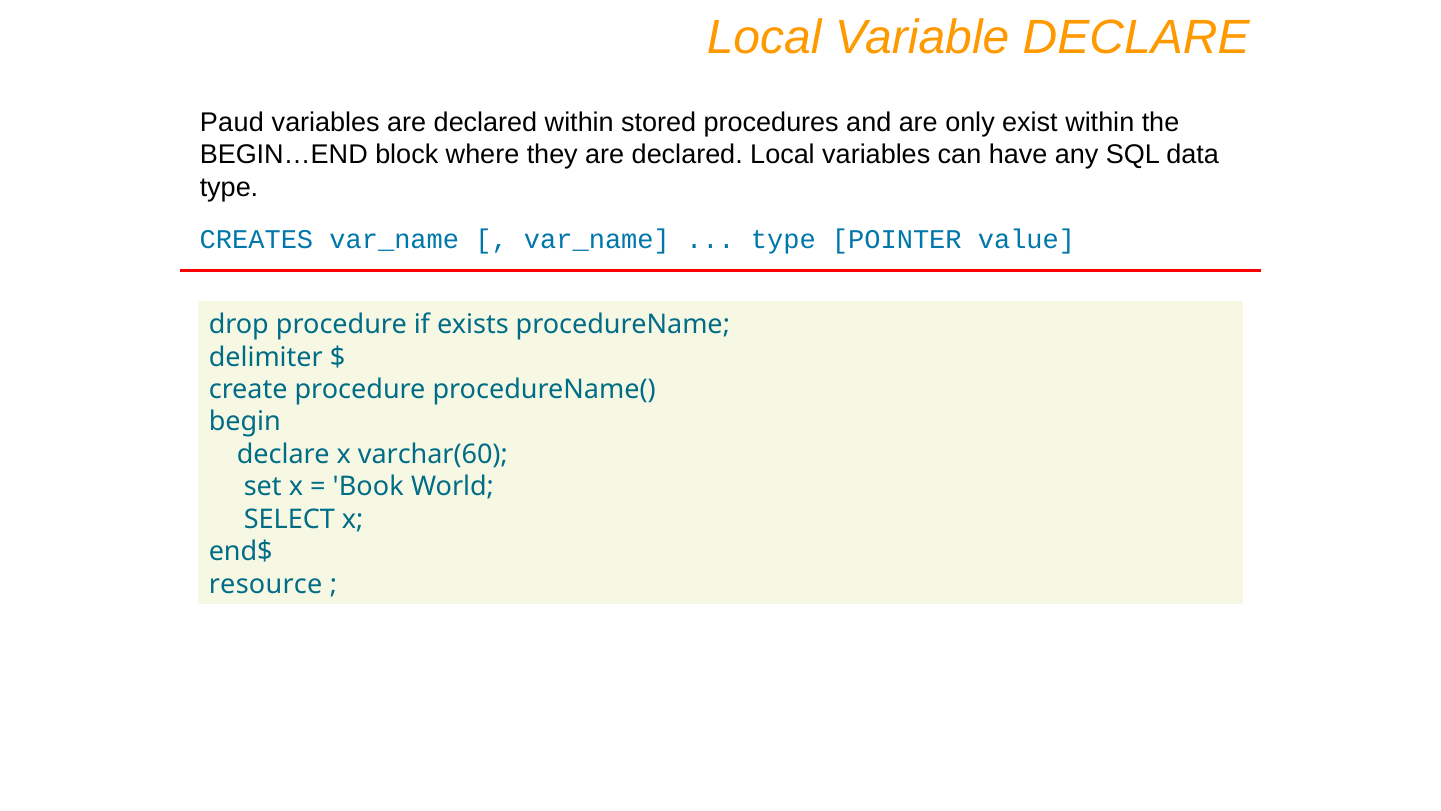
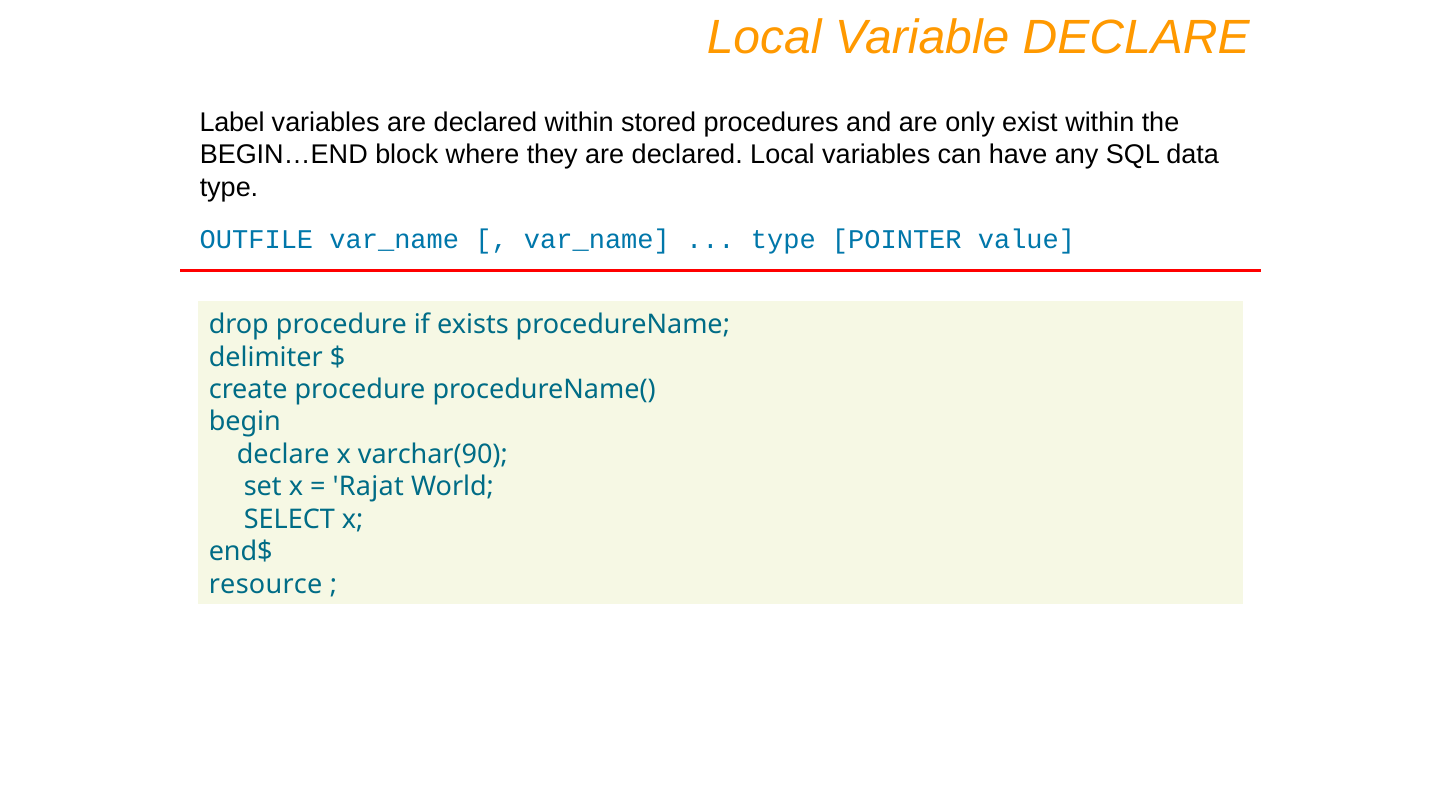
Paud: Paud -> Label (232, 122)
CREATES: CREATES -> OUTFILE (256, 240)
varchar(60: varchar(60 -> varchar(90 (433, 454)
Book: Book -> Rajat (368, 487)
